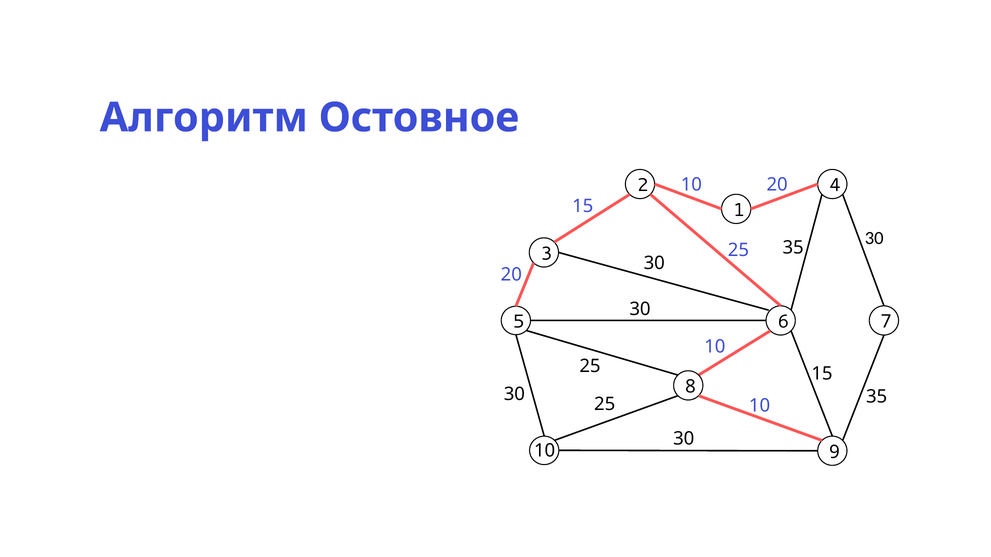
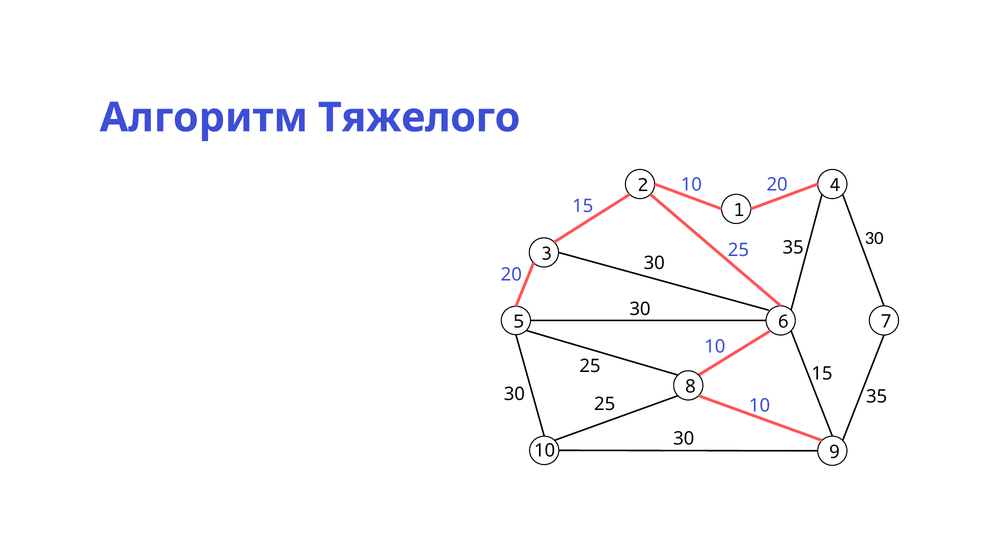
Остовное: Остовное -> Тяжелого (419, 118)
